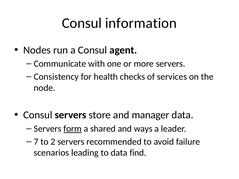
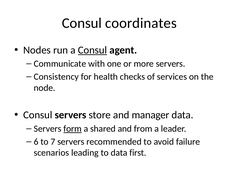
information: information -> coordinates (141, 23)
Consul underline: none -> present (92, 50)
ways: ways -> from (143, 129)
7: 7 -> 6 (36, 142)
2: 2 -> 7 (53, 142)
find: find -> first (138, 153)
